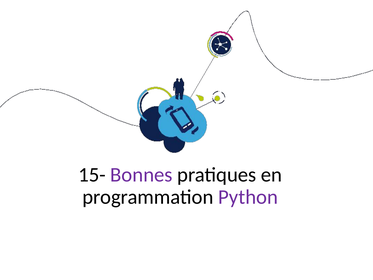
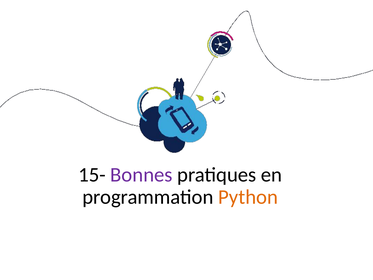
Python colour: purple -> orange (248, 197)
